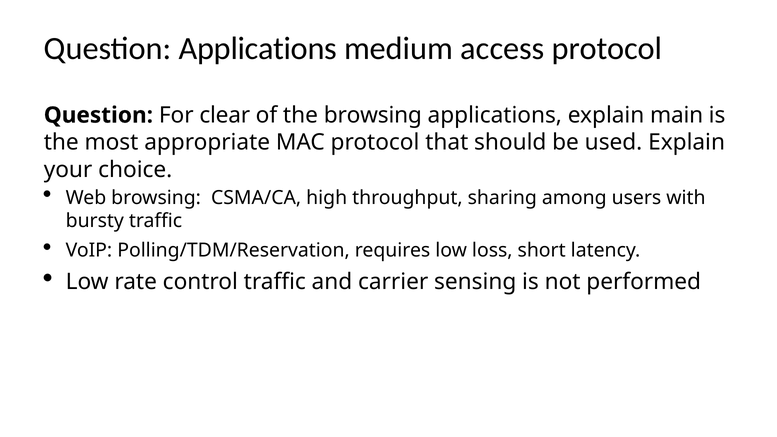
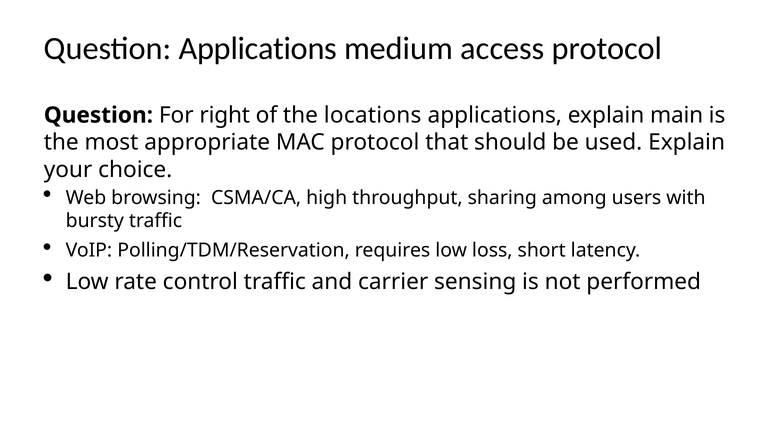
clear: clear -> right (225, 115)
the browsing: browsing -> locations (373, 115)
